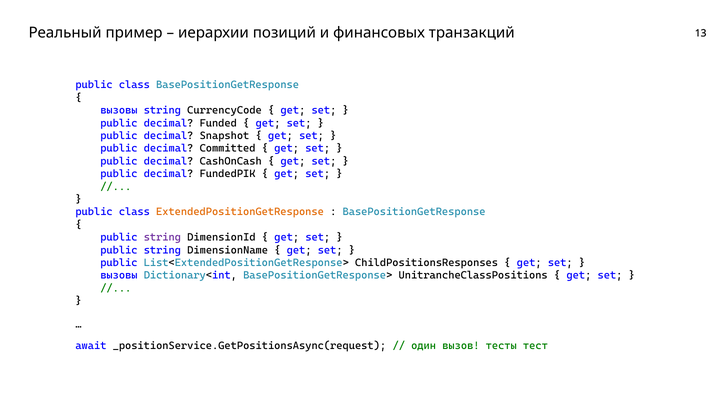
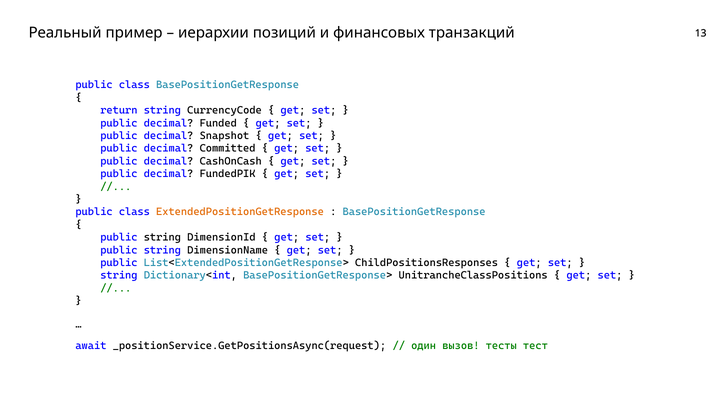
вызовы: вызовы -> return (119, 110)
string colour: purple -> black (162, 238)
вызовы: вызовы -> string (119, 276)
